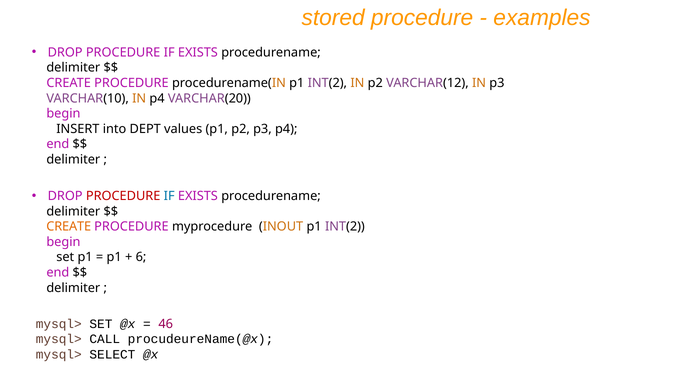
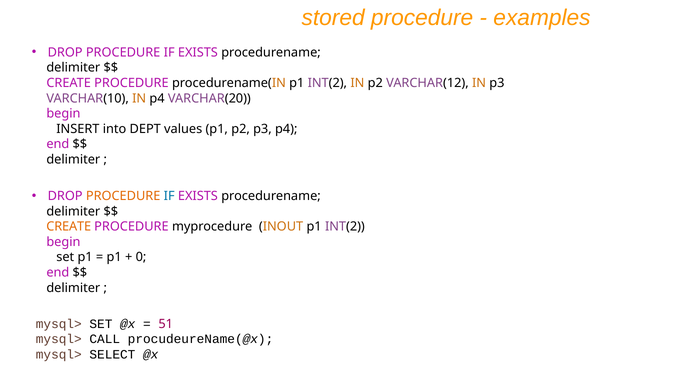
PROCEDURE colour: red -> orange (123, 196)
6: 6 -> 0 (141, 257)
46: 46 -> 51 (166, 324)
